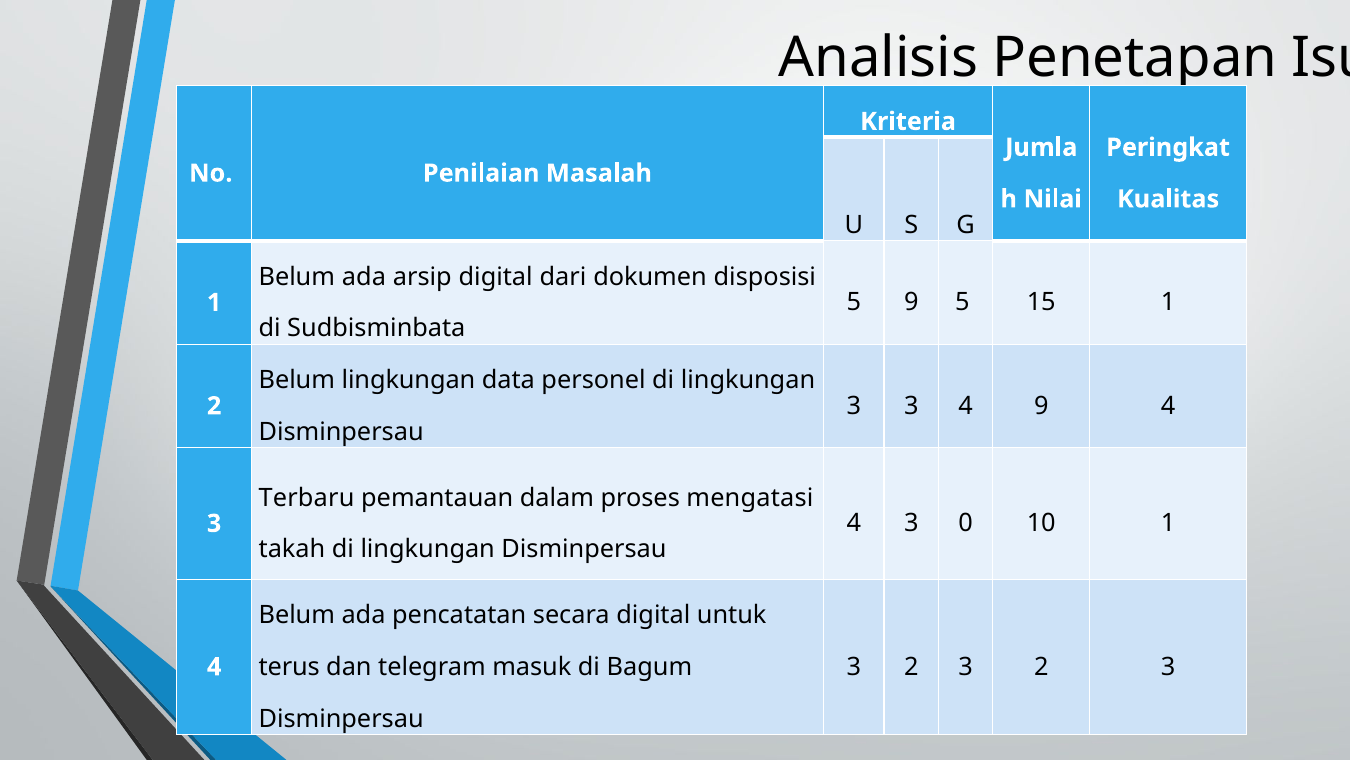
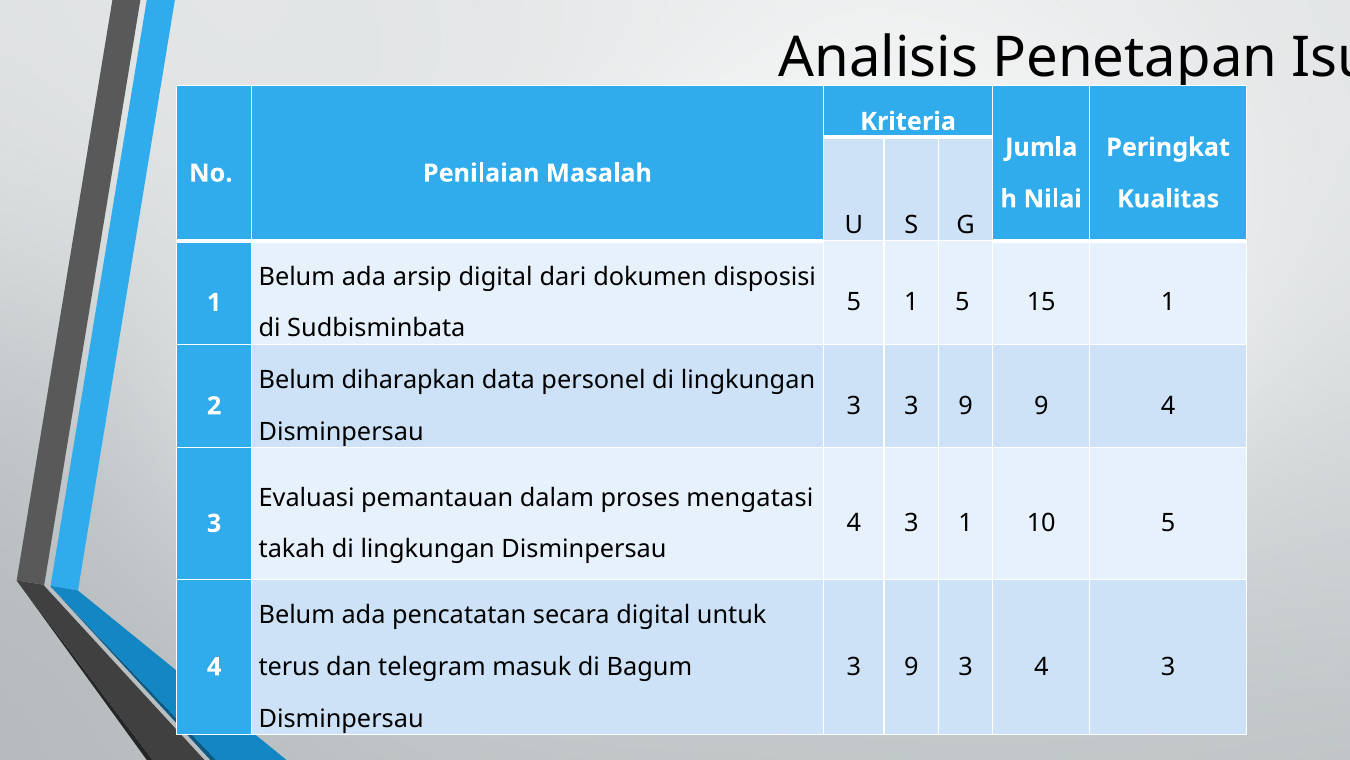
5 9: 9 -> 1 (911, 302)
Belum lingkungan: lingkungan -> diharapkan (408, 380)
3 3 4: 4 -> 9 (966, 406)
Terbaru: Terbaru -> Evaluasi (307, 497)
3 0: 0 -> 1 (966, 523)
10 1: 1 -> 5 (1168, 523)
2: 2 -> 9 (911, 666)
2: 2 -> 4 (1041, 666)
